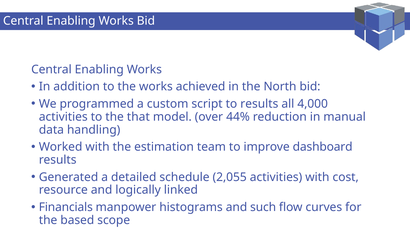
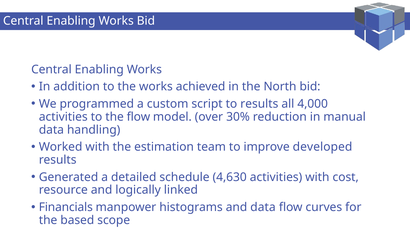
the that: that -> flow (138, 117)
44%: 44% -> 30% (238, 117)
dashboard: dashboard -> developed (323, 147)
2,055: 2,055 -> 4,630 (230, 177)
and such: such -> data (263, 207)
